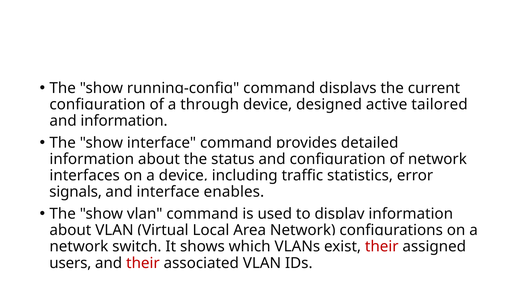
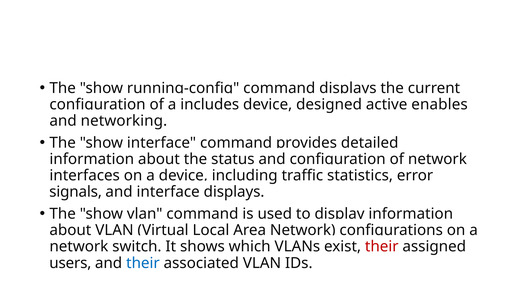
through: through -> includes (210, 105)
tailored: tailored -> enables (440, 105)
and information: information -> networking (124, 121)
interface enables: enables -> displays (234, 192)
their colour: red -> blue (143, 263)
